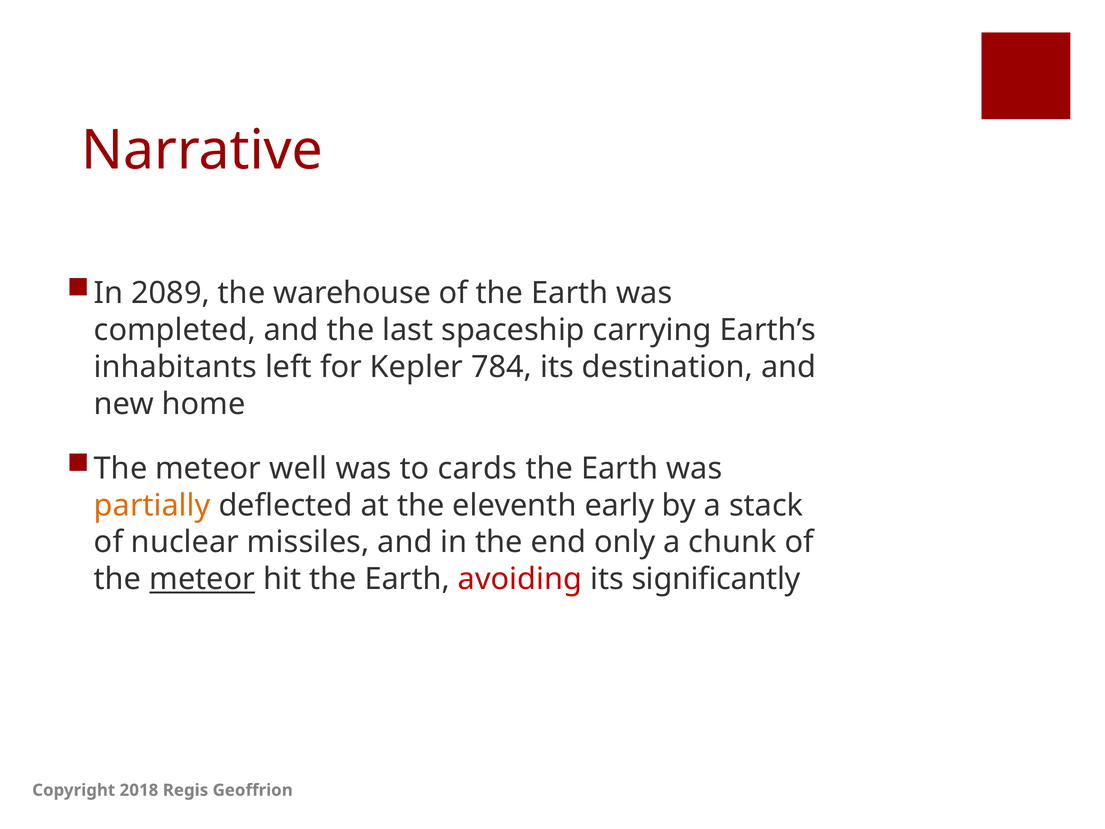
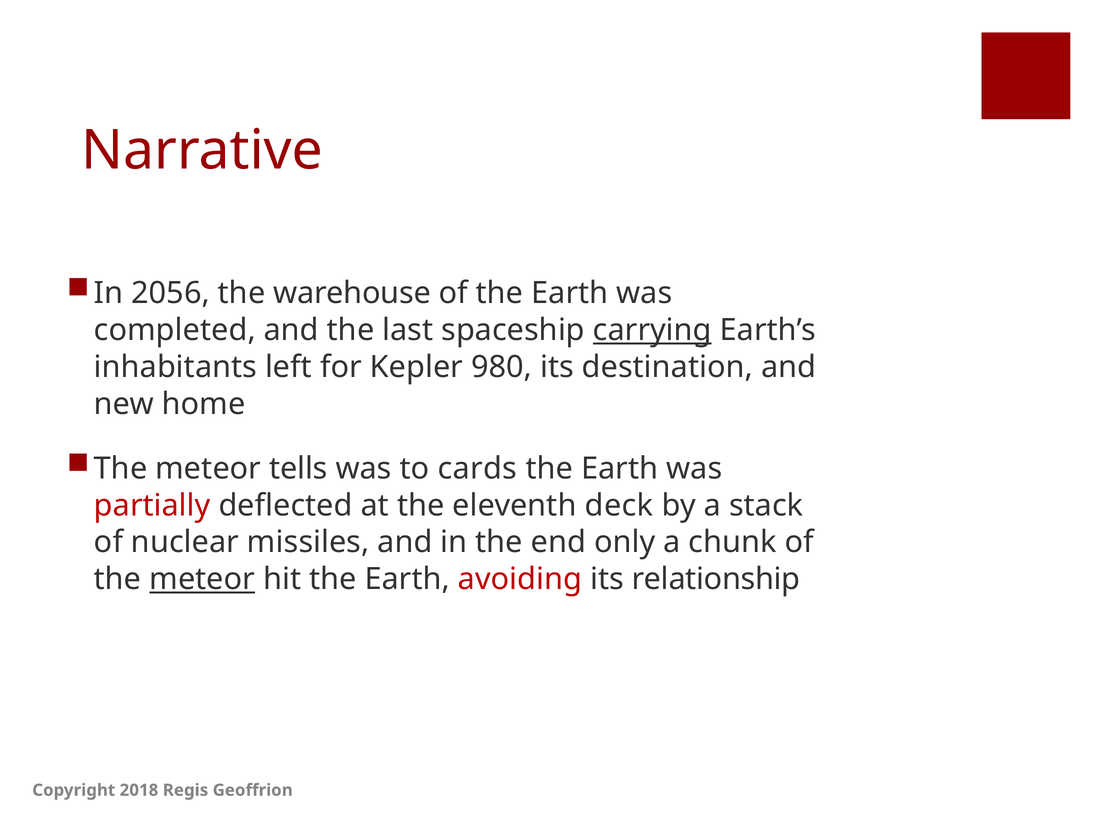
2089: 2089 -> 2056 (171, 293)
carrying underline: none -> present (652, 330)
784: 784 -> 980 (502, 367)
well: well -> tells (298, 468)
partially colour: orange -> red (152, 505)
early: early -> deck (619, 505)
significantly: significantly -> relationship (716, 579)
